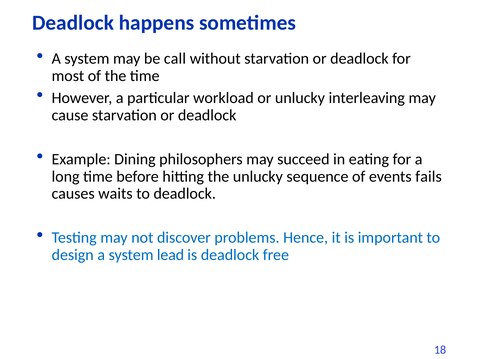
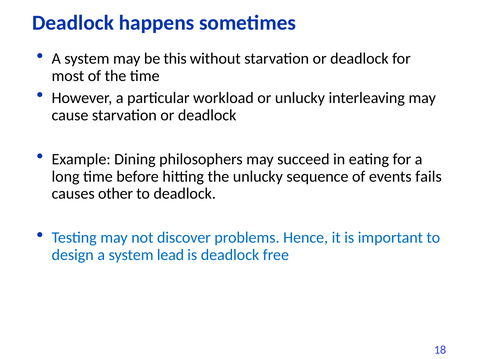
call: call -> this (175, 59)
waits: waits -> other (116, 194)
